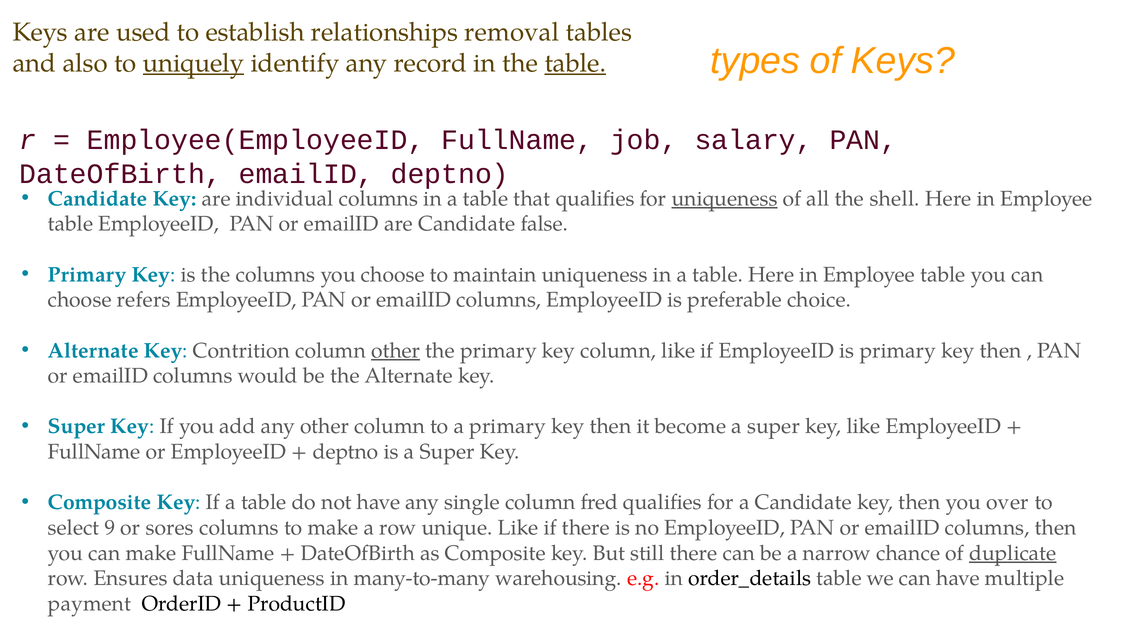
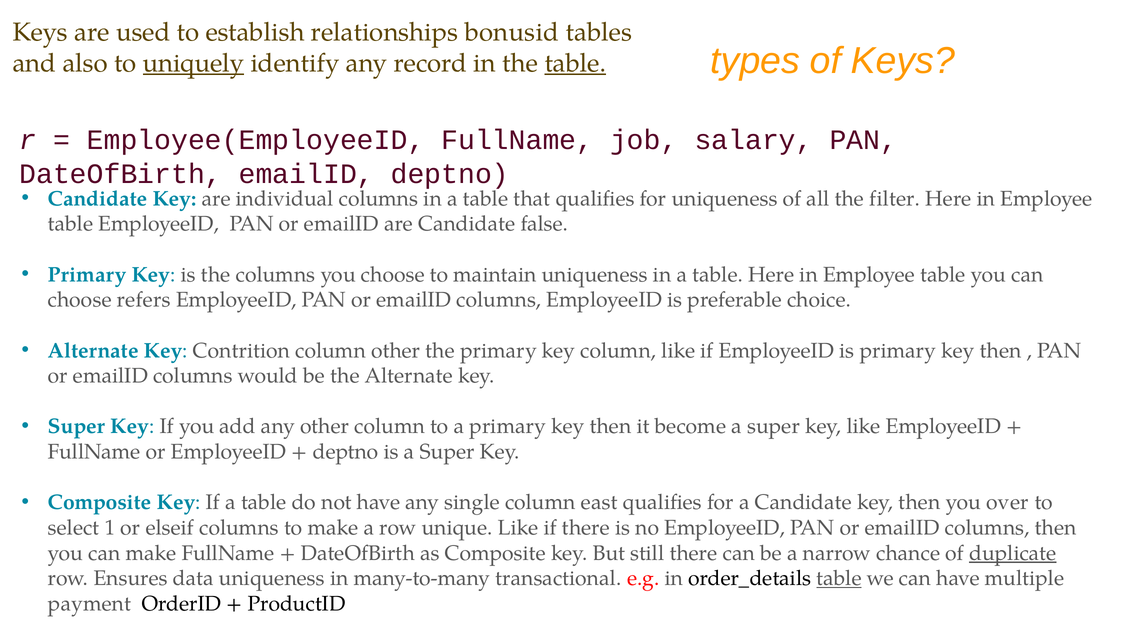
removal: removal -> bonusid (512, 32)
uniqueness underline: present -> none (725, 199)
shell: shell -> filter (895, 199)
other underline: present -> none (396, 350)
fred: fred -> east (599, 502)
9: 9 -> 1 (110, 528)
sores: sores -> elseif (170, 528)
warehousing: warehousing -> transactional (558, 578)
table underline: none -> present (839, 578)
